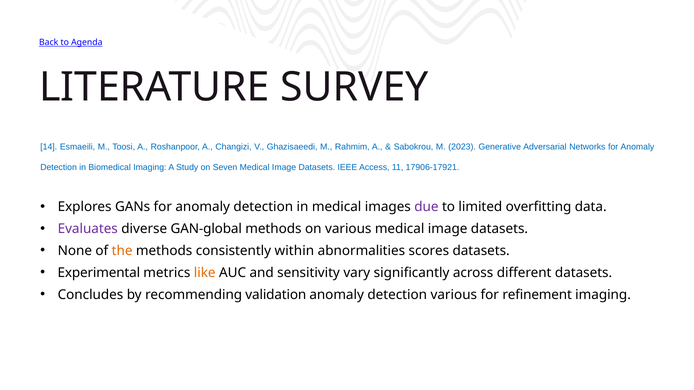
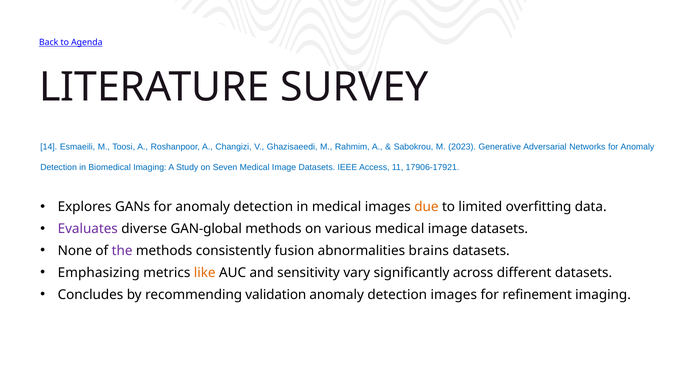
due colour: purple -> orange (426, 207)
the colour: orange -> purple (122, 251)
within: within -> fusion (294, 251)
scores: scores -> brains (429, 251)
Experimental: Experimental -> Emphasizing (99, 273)
detection various: various -> images (454, 295)
